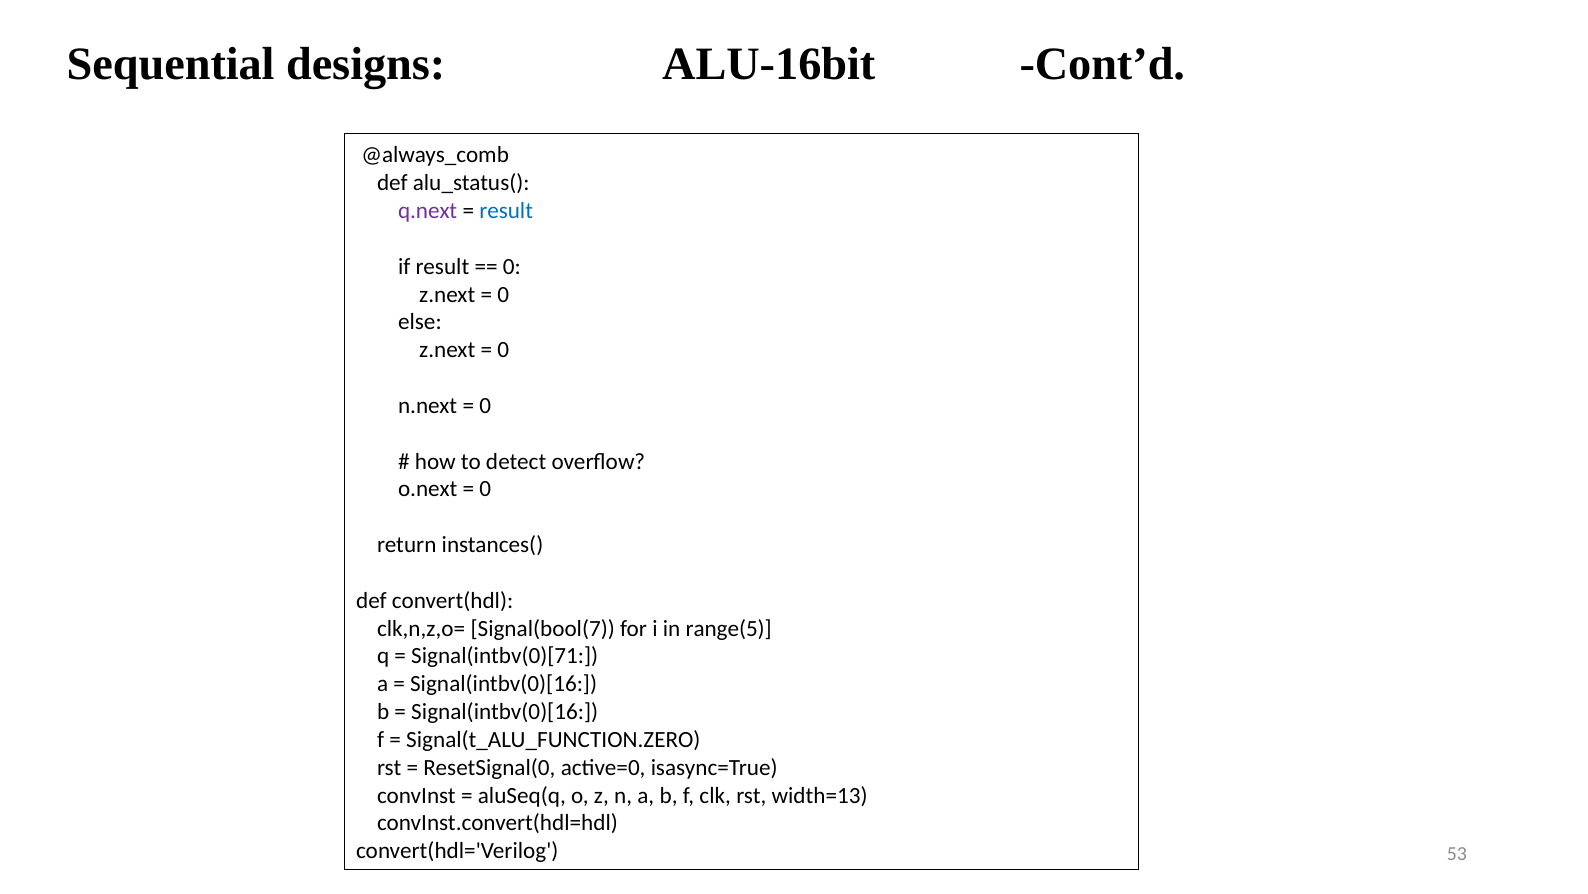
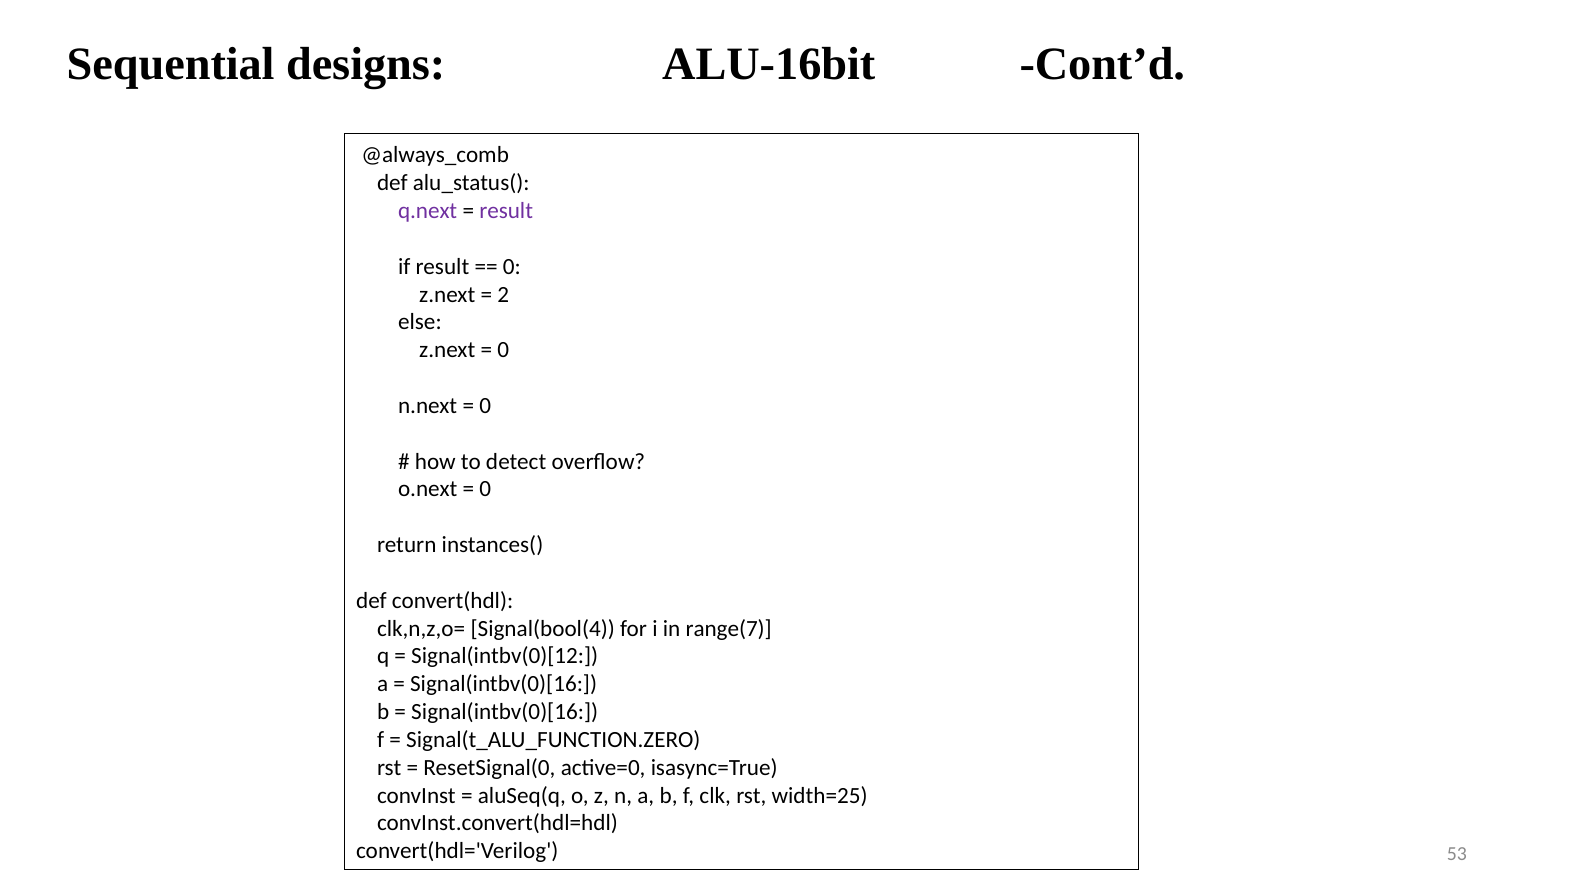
result colour: blue -> purple (506, 211)
0: 0 -> 2 (503, 294)
Signal(bool(7: Signal(bool(7 -> Signal(bool(4 (543, 628)
range(5: range(5 -> range(7 (729, 628)
Signal(intbv(0)[71: Signal(intbv(0)[71 -> Signal(intbv(0)[12 (505, 656)
width=13: width=13 -> width=25 (820, 795)
